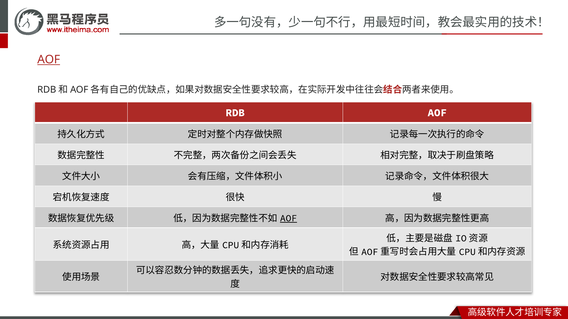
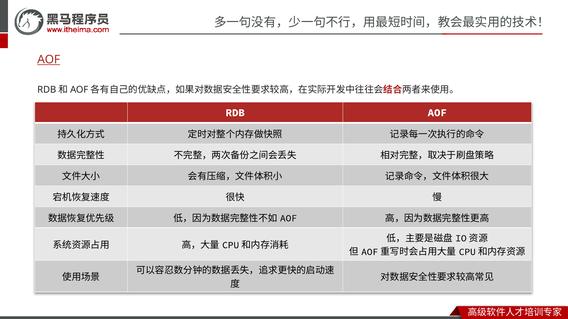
AOF underline: present -> none (288, 219)
